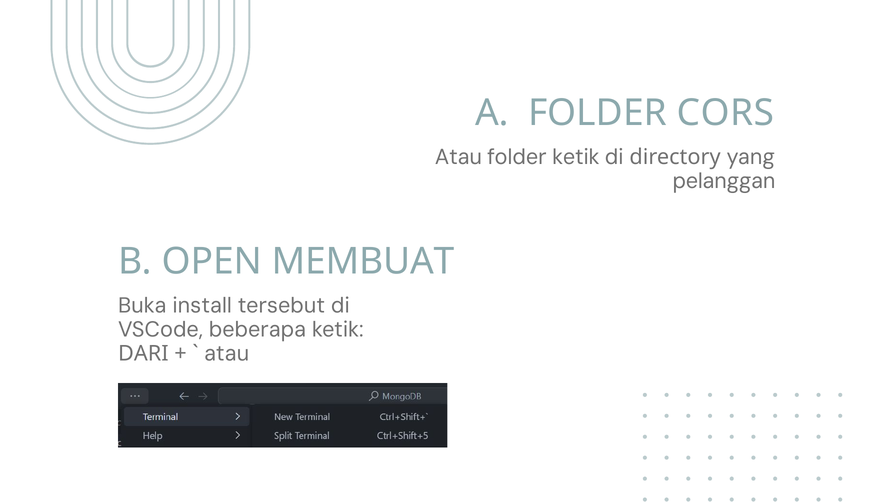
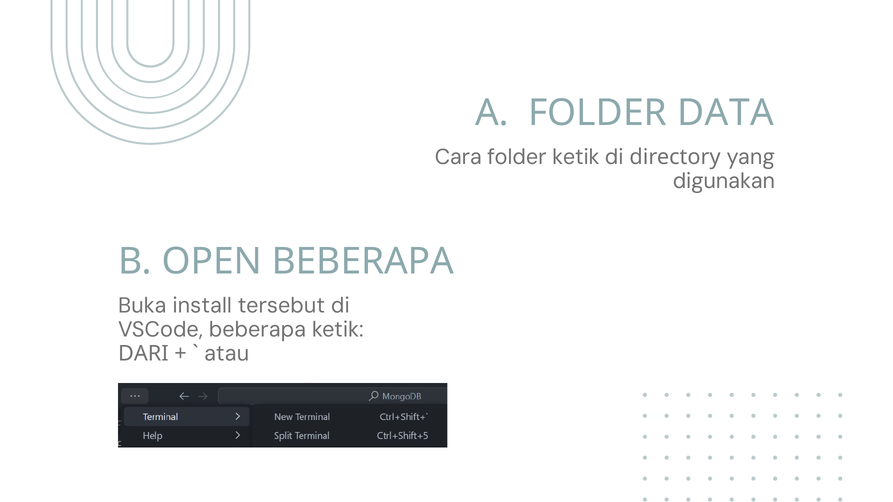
CORS: CORS -> DATA (726, 113)
Atau: Atau -> Cara (458, 157)
pelanggan: pelanggan -> digunakan (724, 181)
OPEN MEMBUAT: MEMBUAT -> BEBERAPA (363, 262)
